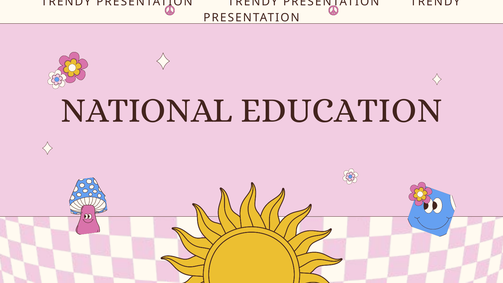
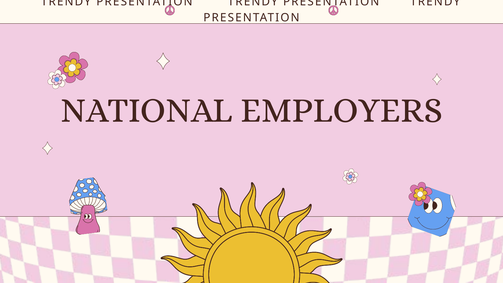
EDUCATION: EDUCATION -> EMPLOYERS (342, 110)
